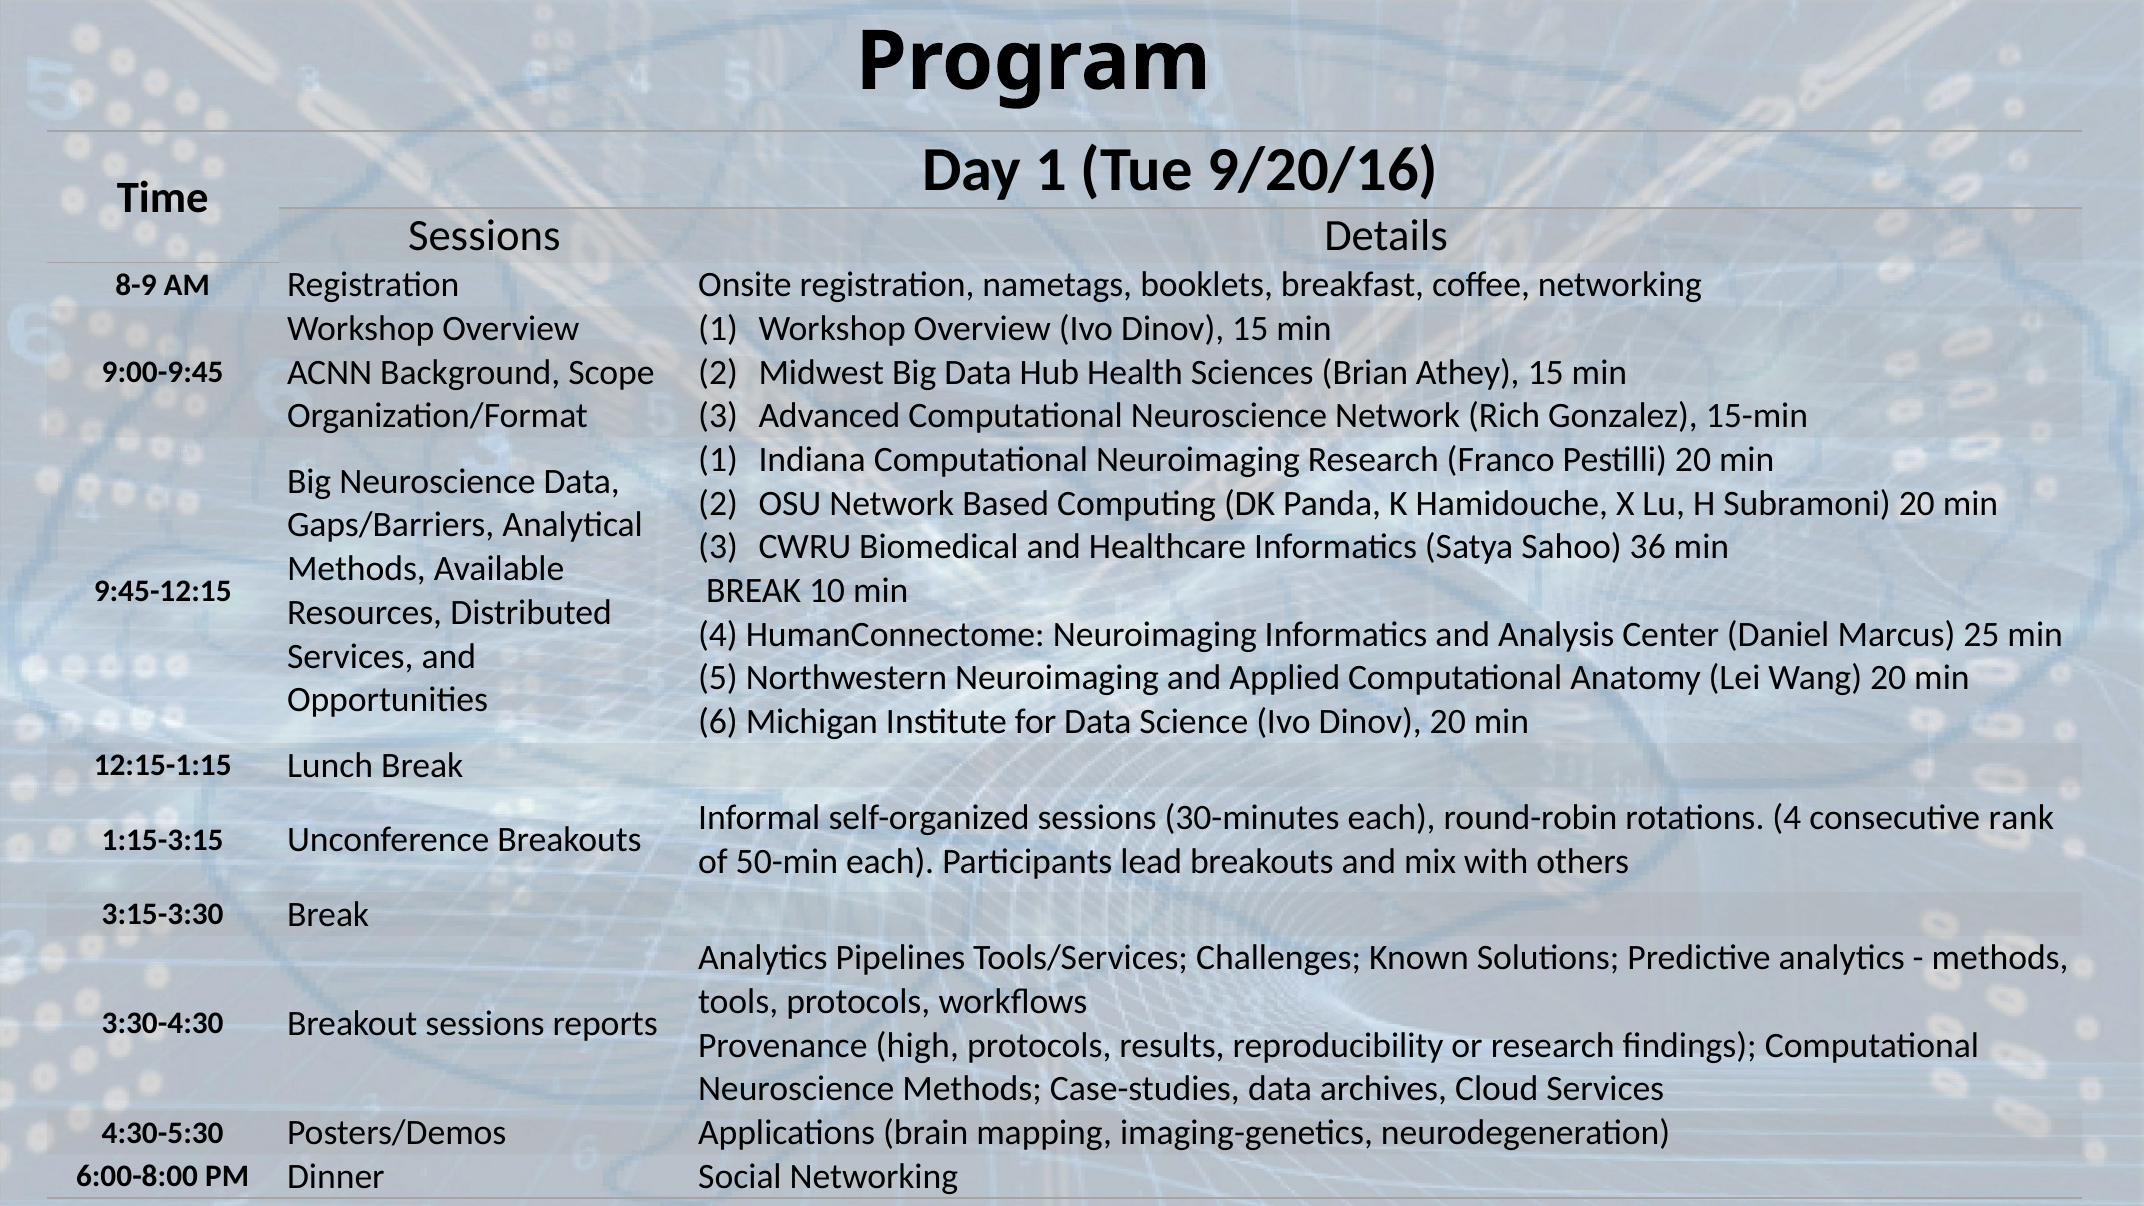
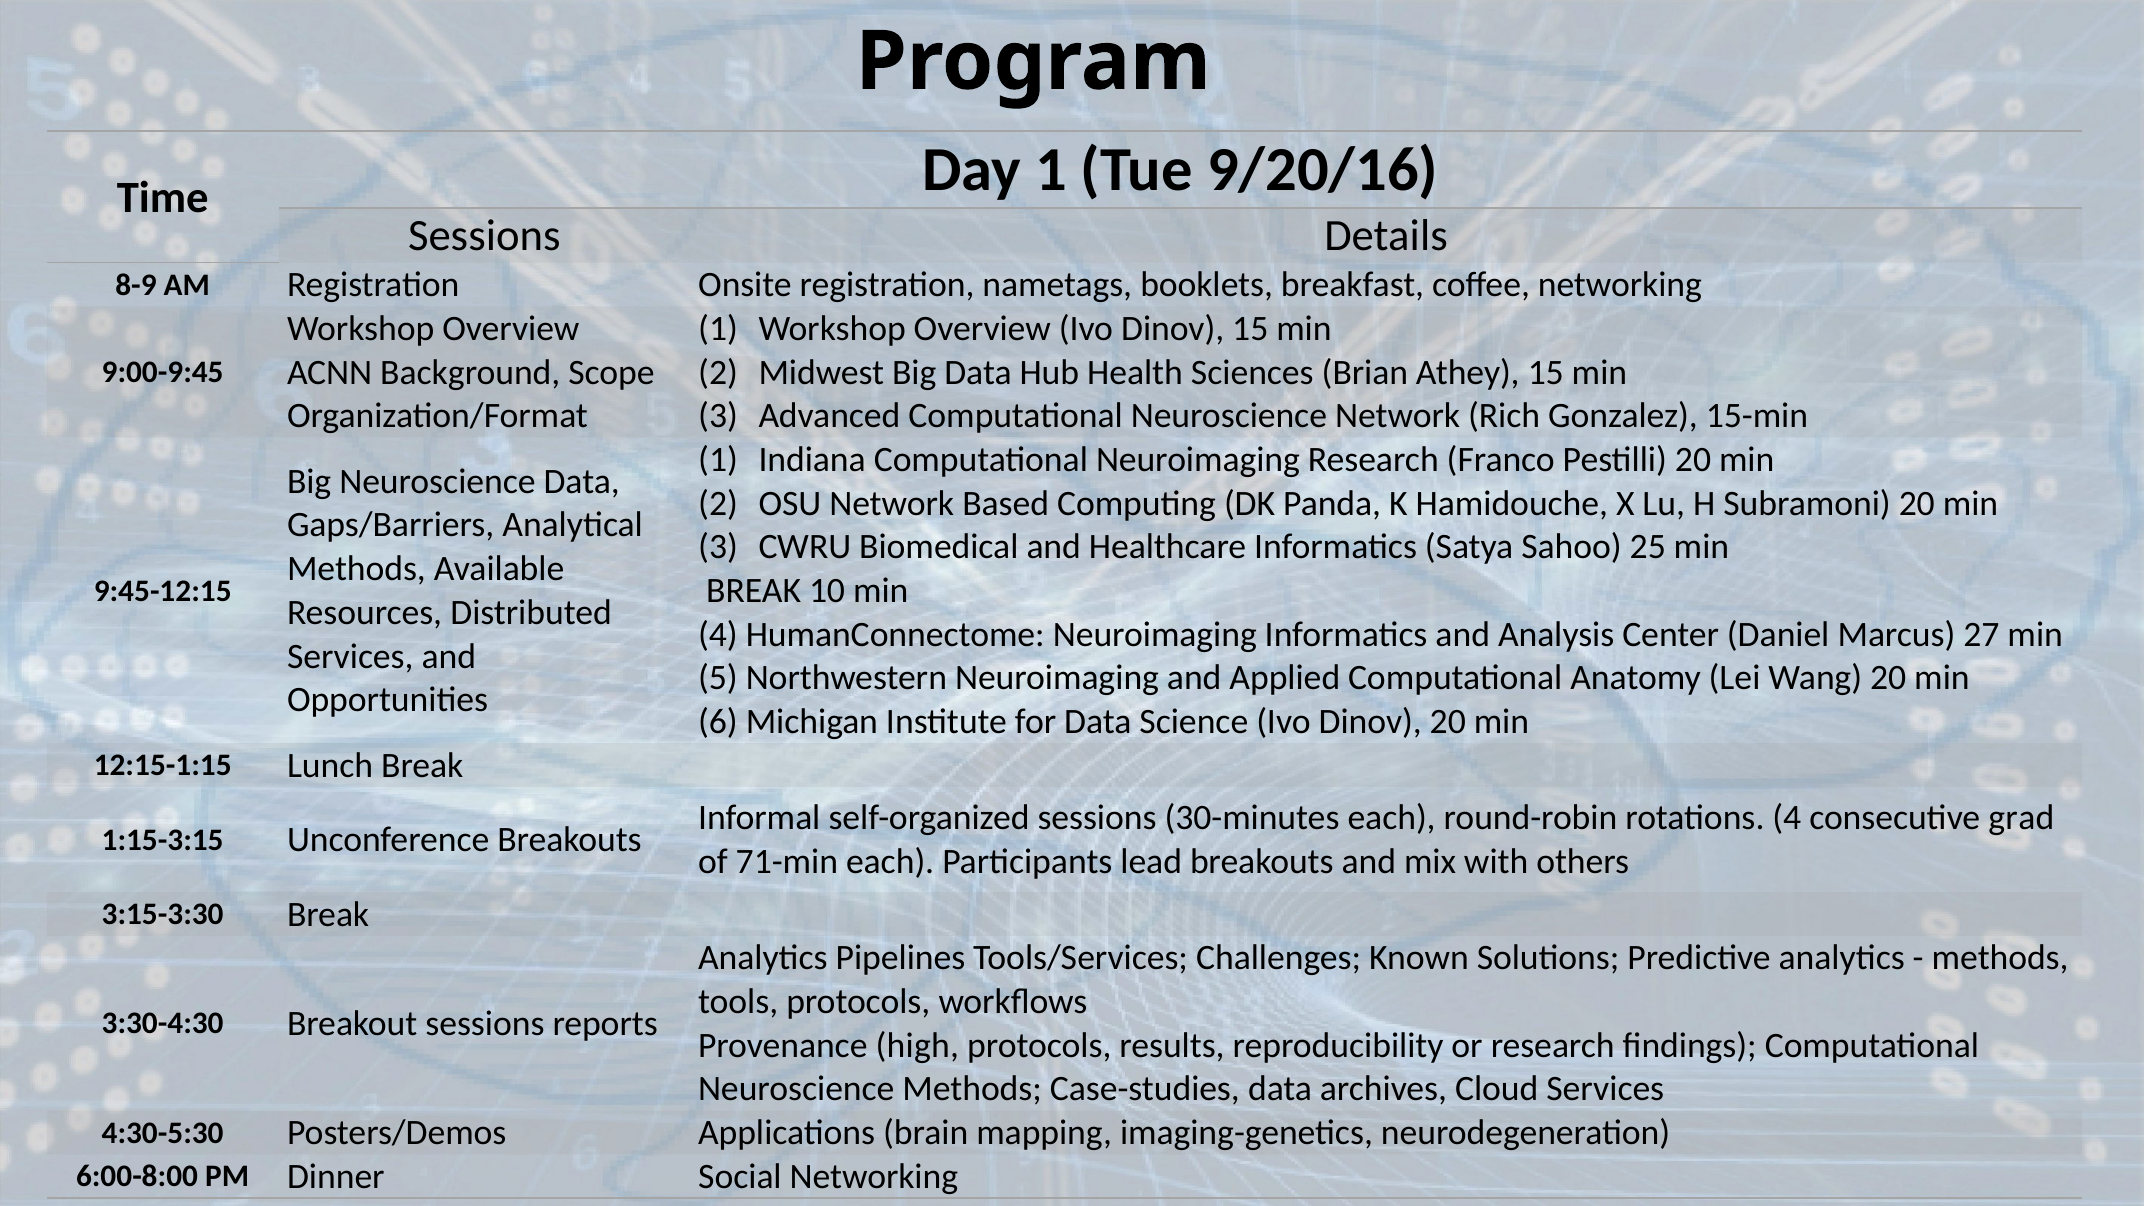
36: 36 -> 25 (1648, 547)
25: 25 -> 27 (1981, 634)
rank: rank -> grad (2021, 818)
50-min: 50-min -> 71-min (787, 862)
